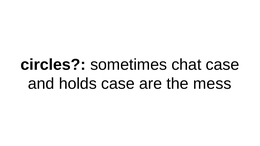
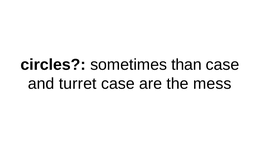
chat: chat -> than (186, 65)
holds: holds -> turret (78, 84)
